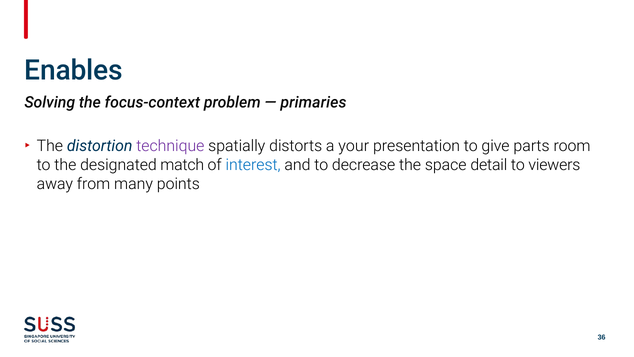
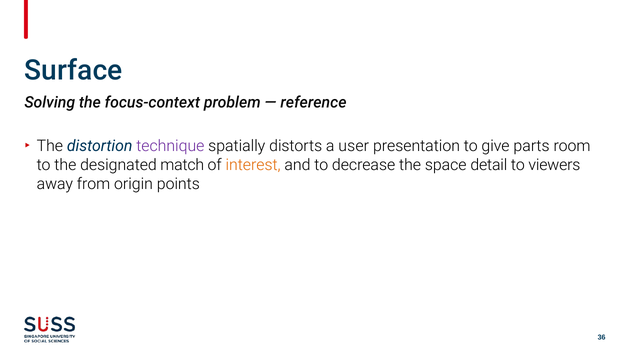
Enables: Enables -> Surface (73, 70)
primaries: primaries -> reference (313, 102)
your: your -> user (354, 146)
interest colour: blue -> orange (253, 165)
many: many -> origin (134, 184)
